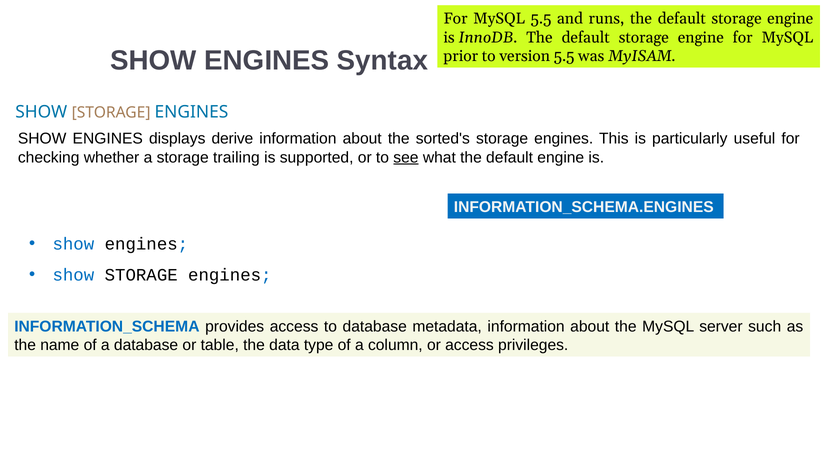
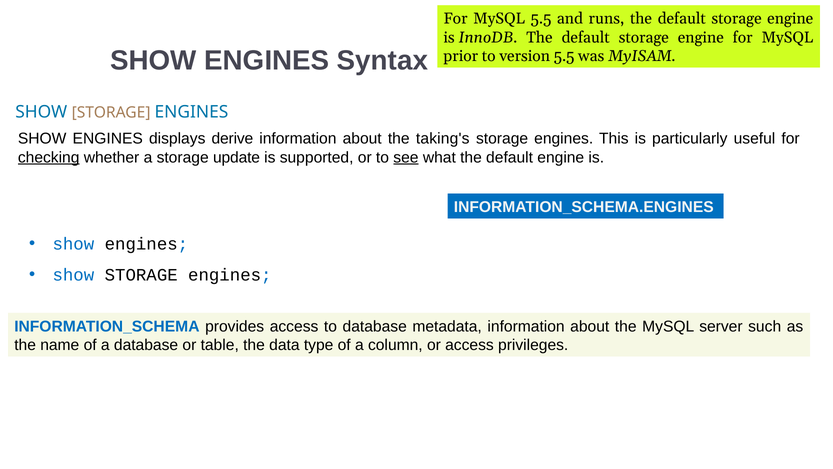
sorted's: sorted's -> taking's (443, 138)
checking underline: none -> present (49, 157)
trailing: trailing -> update (237, 157)
